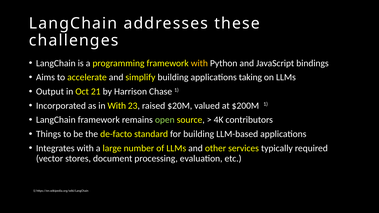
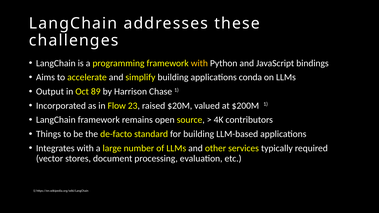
taking: taking -> conda (250, 77)
21: 21 -> 89 (96, 92)
in With: With -> Flow (117, 106)
open colour: light green -> white (165, 120)
